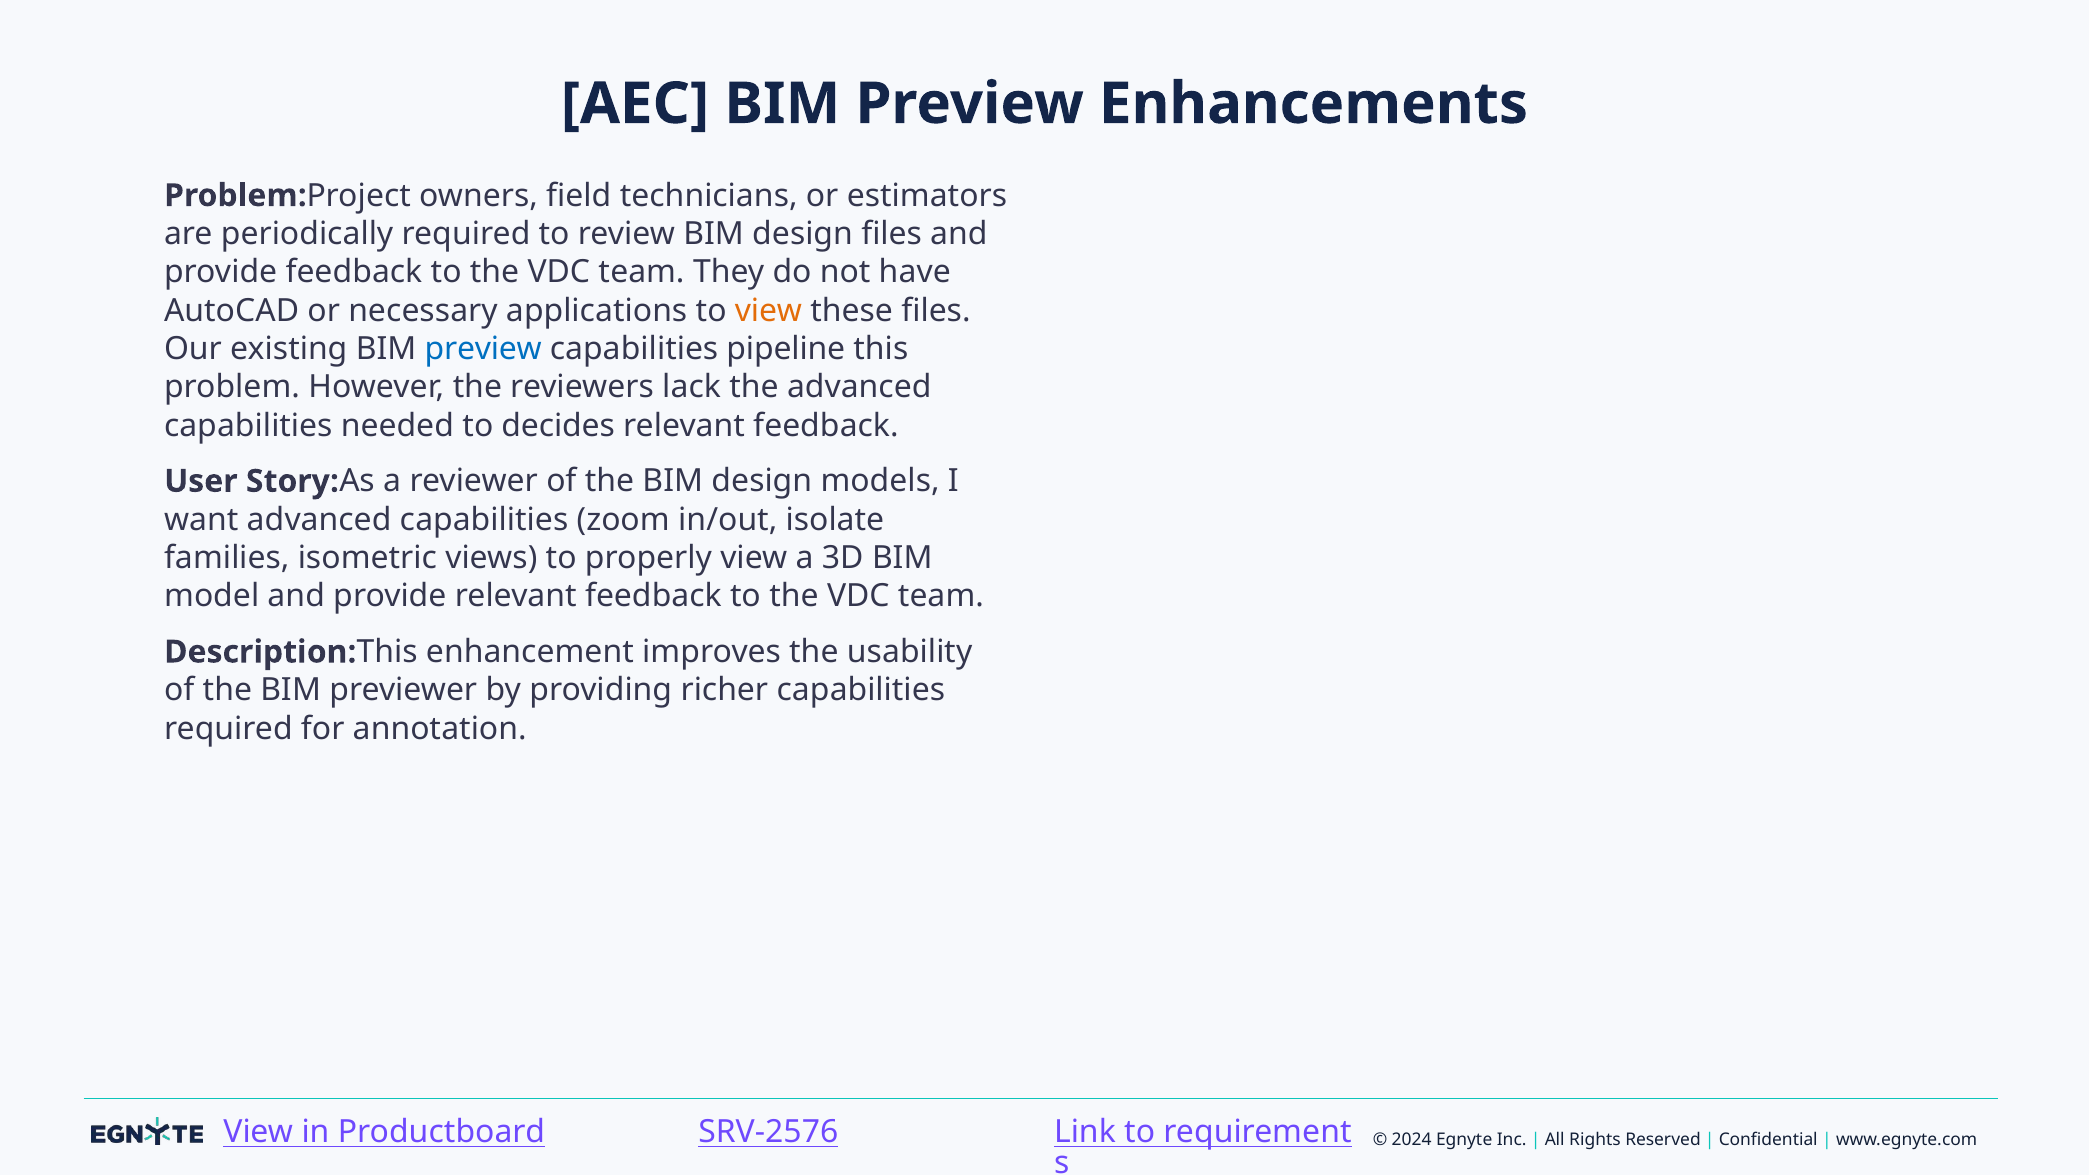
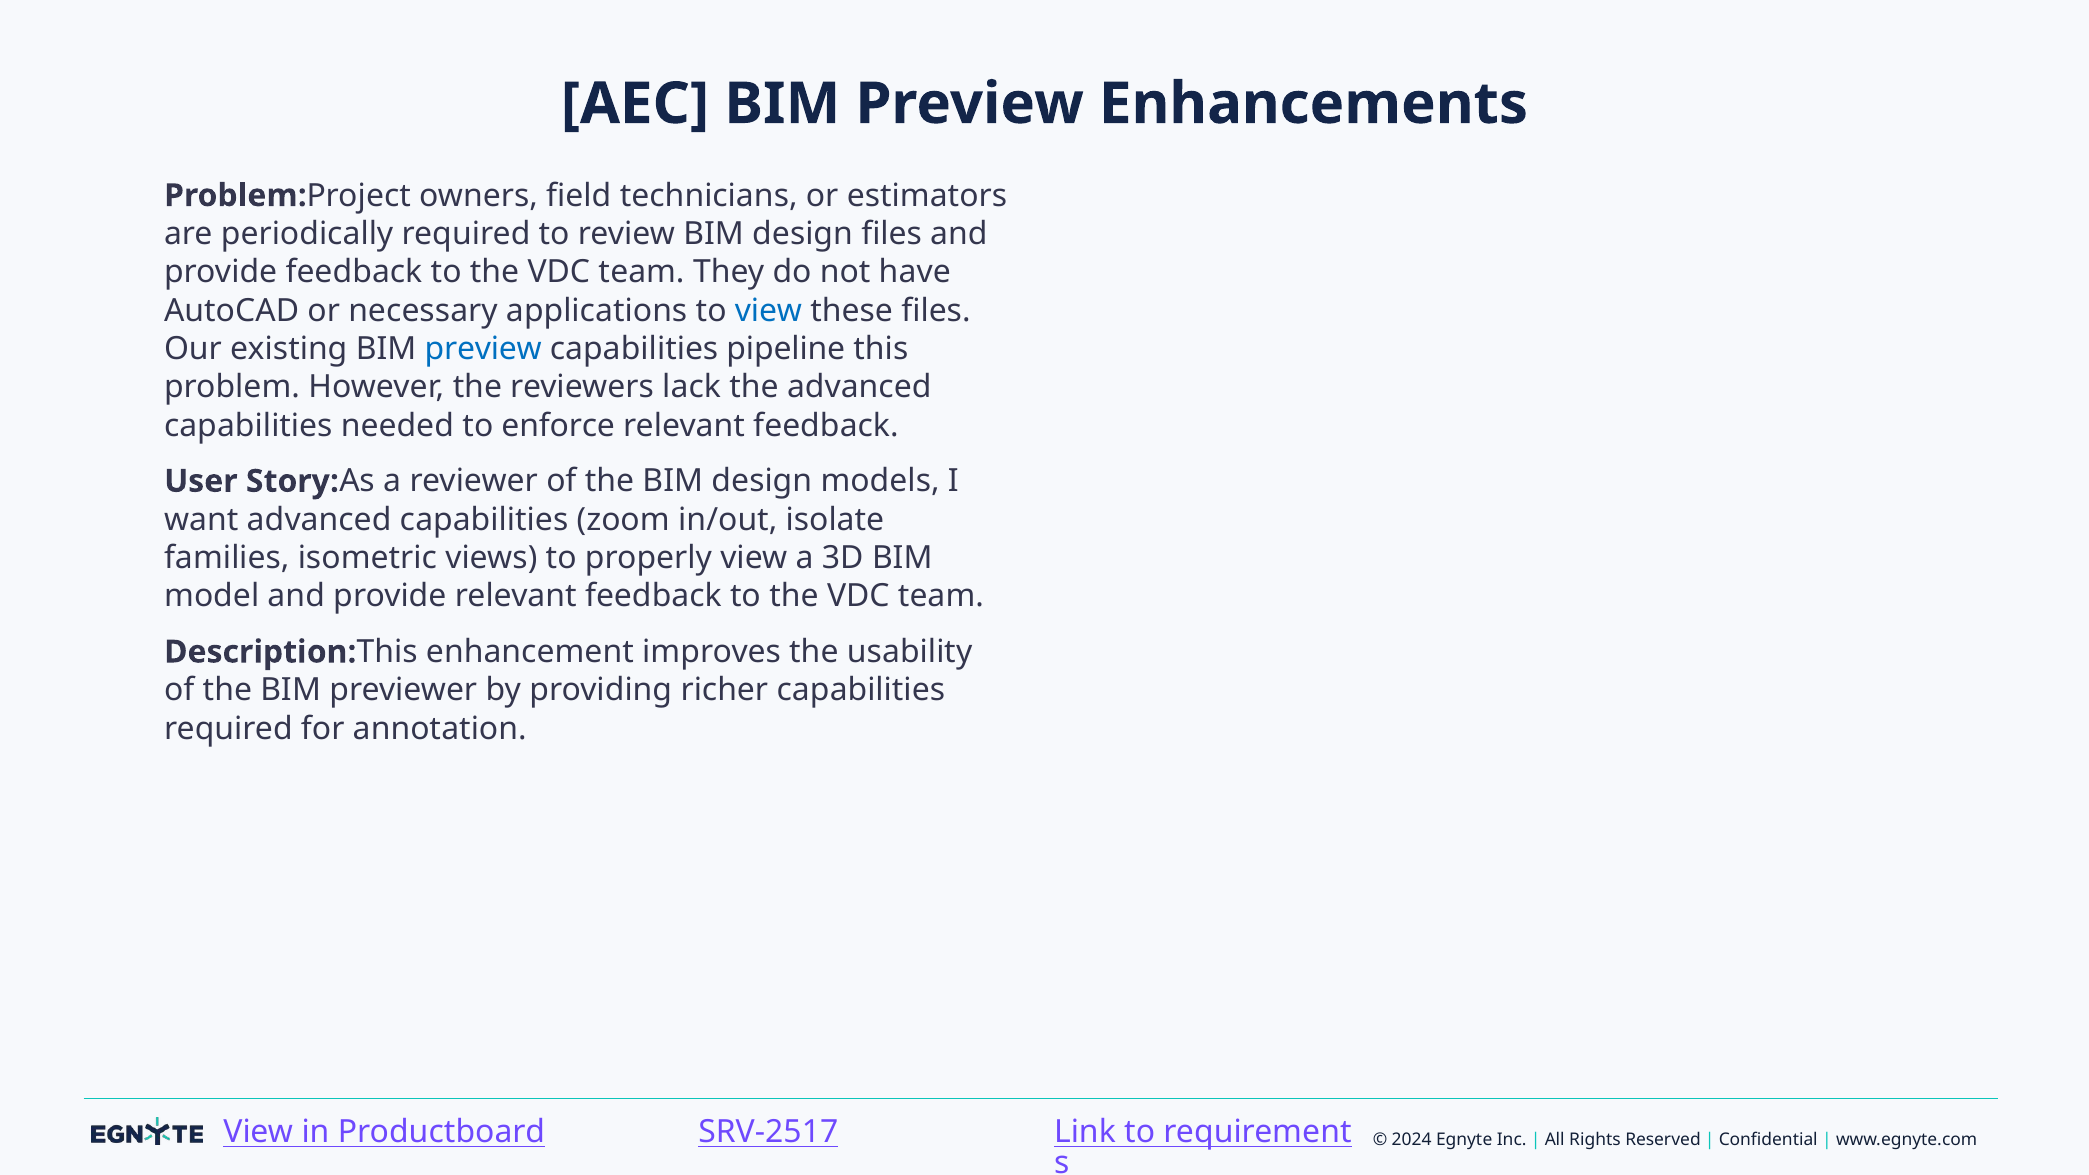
view colour: orange -> blue (768, 311)
decides: decides -> enforce (558, 426)
SRV-2576: SRV-2576 -> SRV-2517 (768, 1132)
